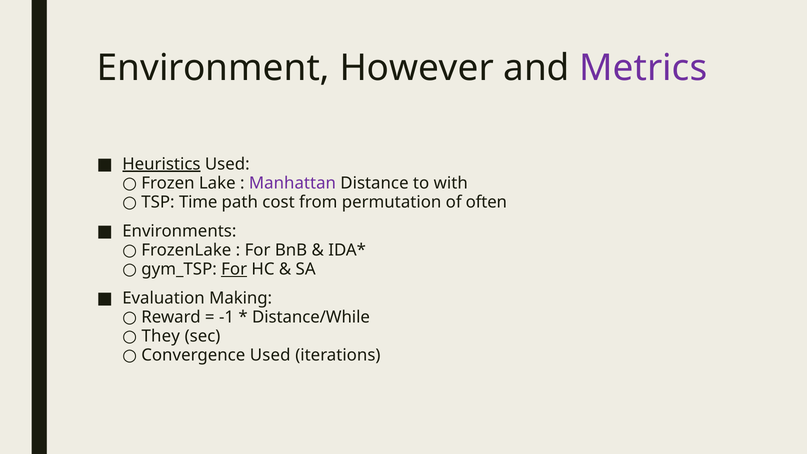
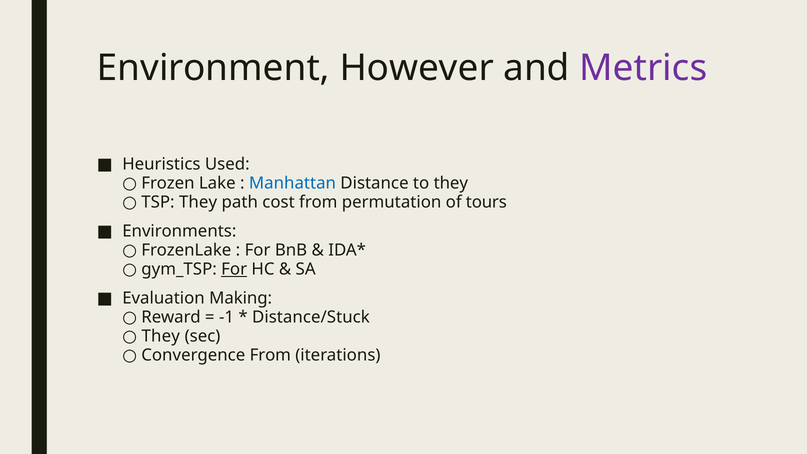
Heuristics underline: present -> none (161, 164)
Manhattan colour: purple -> blue (292, 183)
to with: with -> they (451, 183)
TSP Time: Time -> They (198, 202)
often: often -> tours (486, 202)
Distance/While: Distance/While -> Distance/Stuck (311, 317)
Convergence Used: Used -> From (270, 355)
